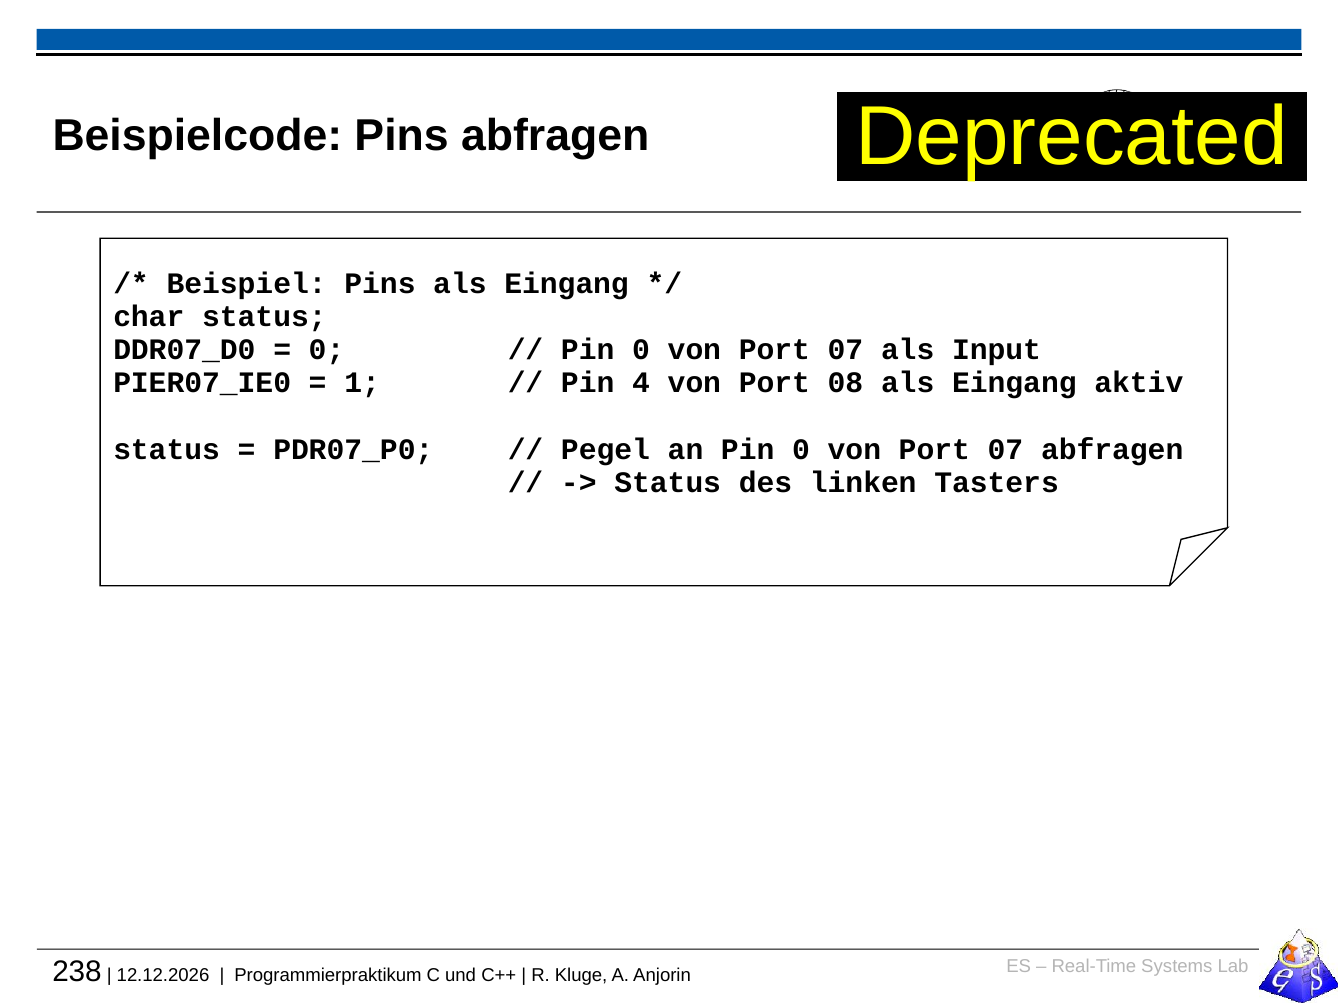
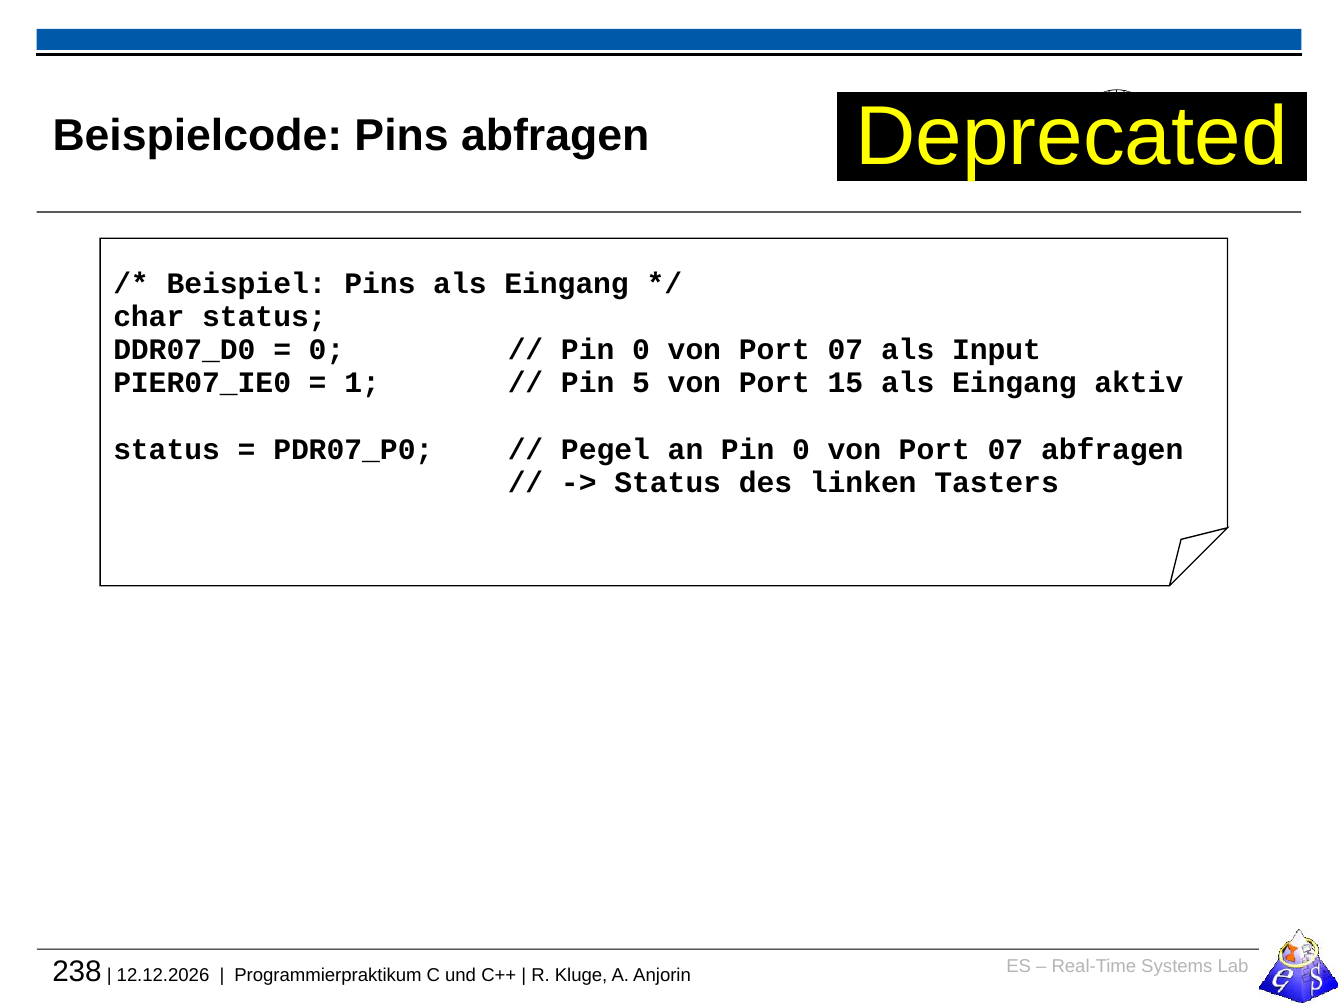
4: 4 -> 5 (641, 383)
08: 08 -> 15 (845, 383)
